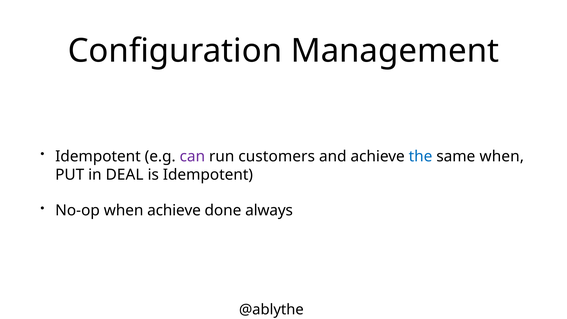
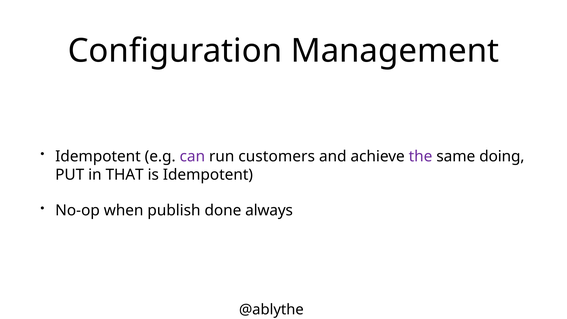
the colour: blue -> purple (421, 156)
same when: when -> doing (502, 156)
DEAL: DEAL -> THAT (125, 175)
when achieve: achieve -> publish (174, 211)
